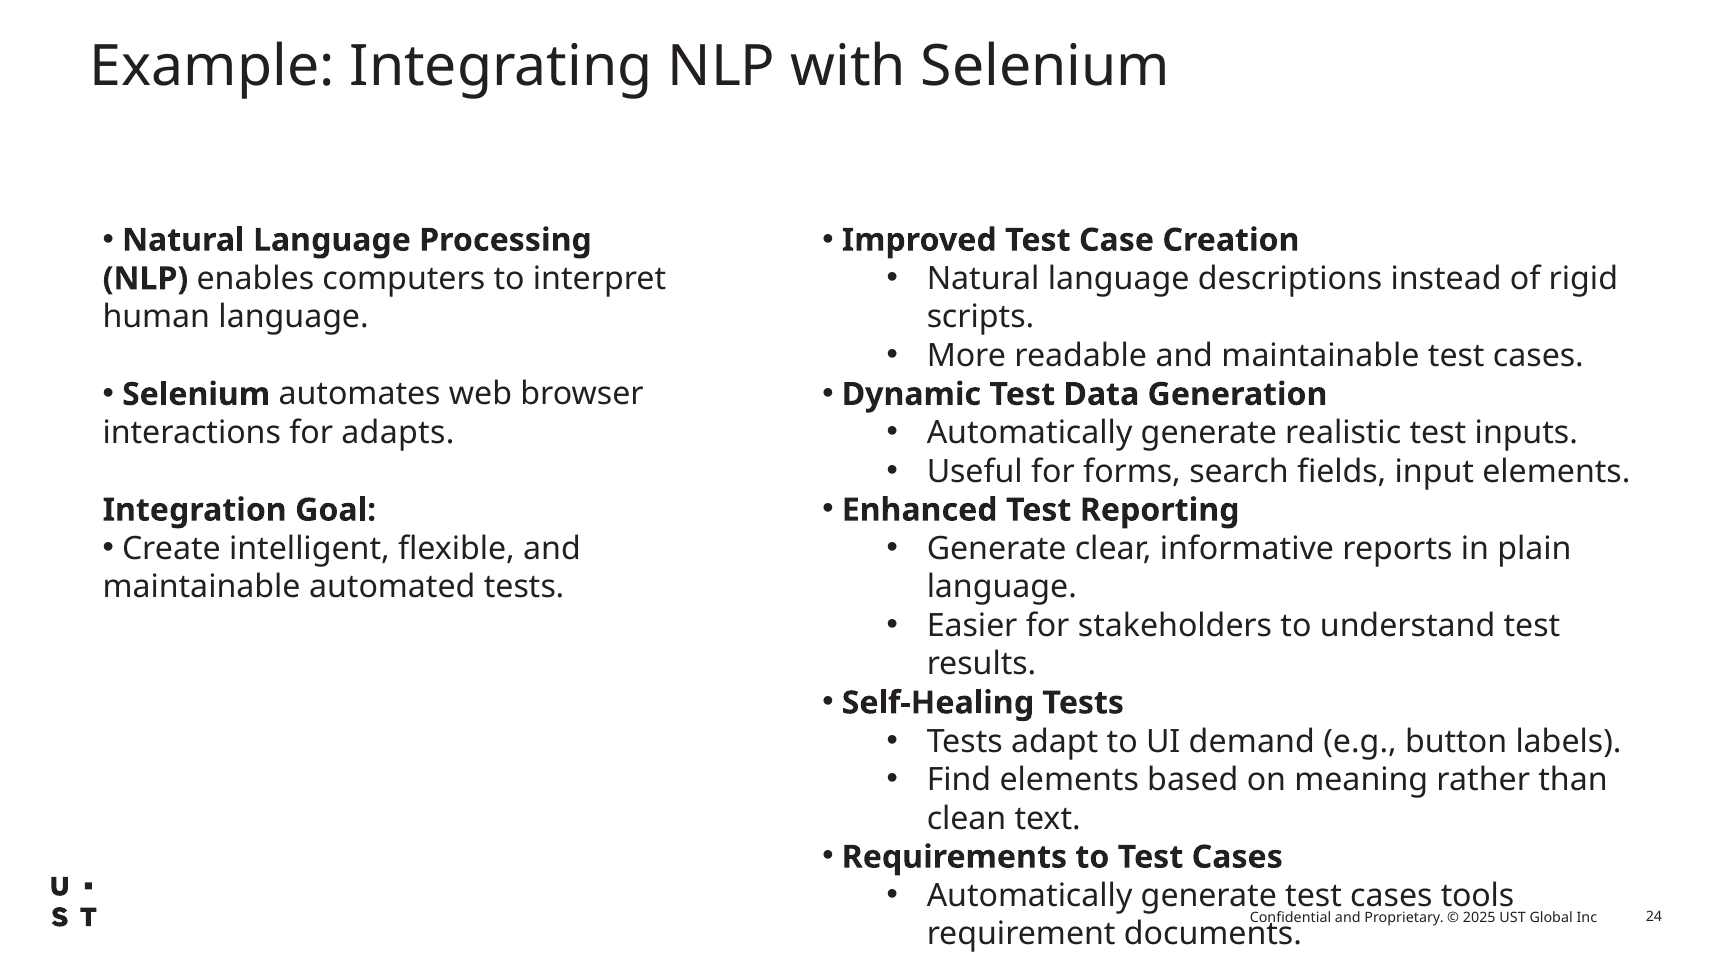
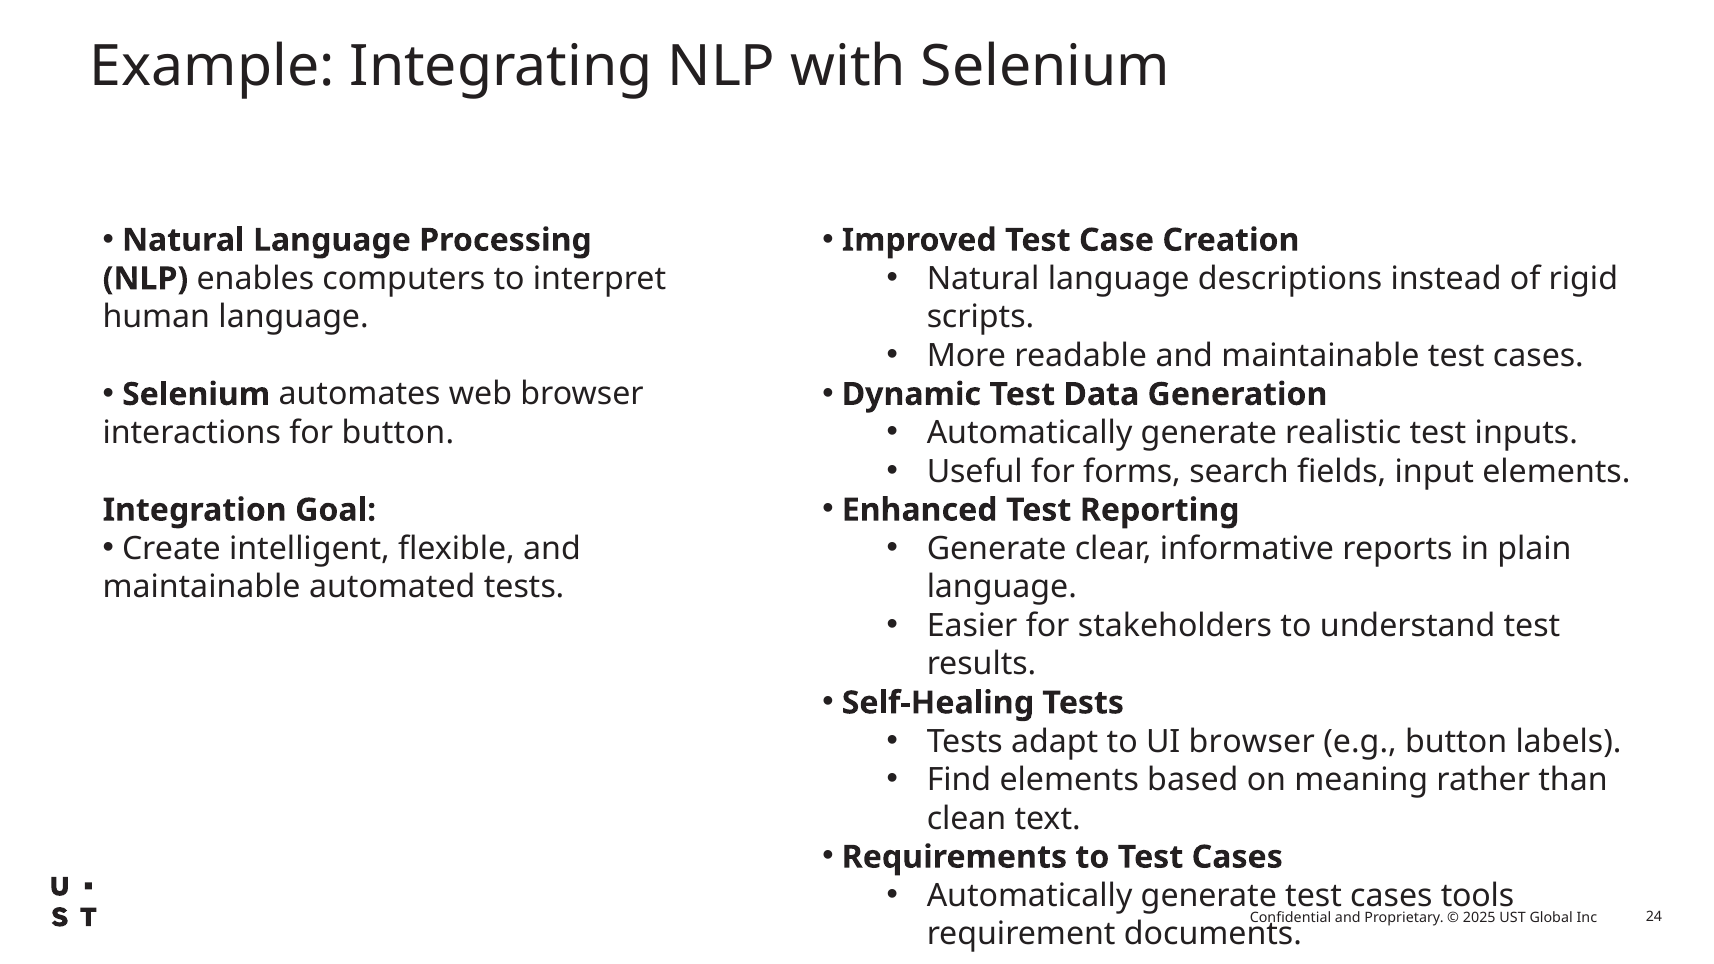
for adapts: adapts -> button (398, 433)
UI demand: demand -> browser (1252, 742)
